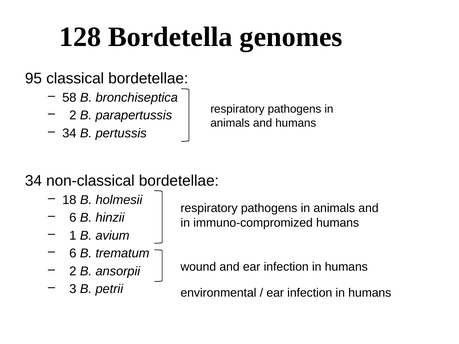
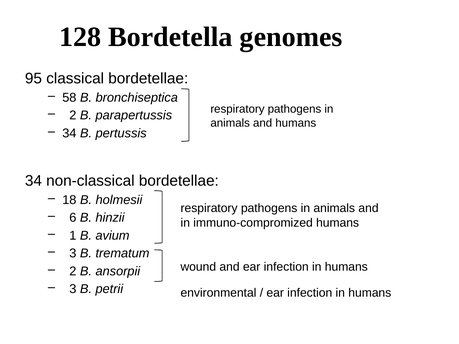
6: 6 -> 3 (73, 254)
